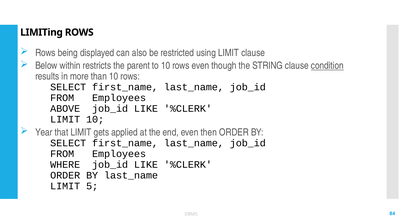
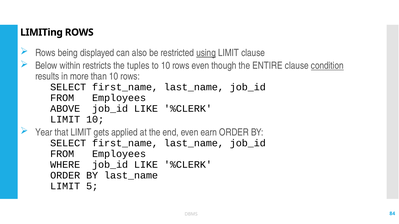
using underline: none -> present (206, 53)
parent: parent -> tuples (138, 66)
STRING: STRING -> ENTIRE (267, 66)
then: then -> earn (209, 133)
